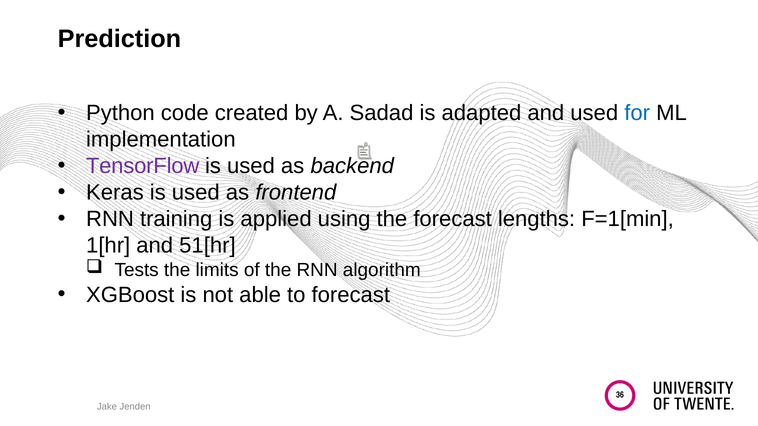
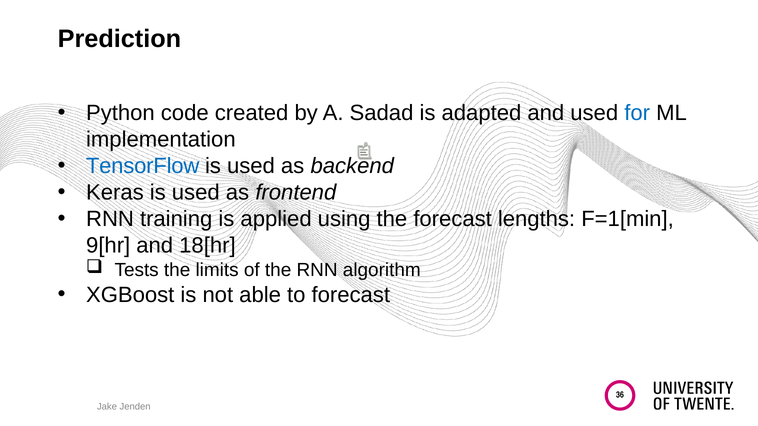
TensorFlow colour: purple -> blue (143, 166)
1[hr: 1[hr -> 9[hr (108, 246)
51[hr: 51[hr -> 18[hr (207, 246)
